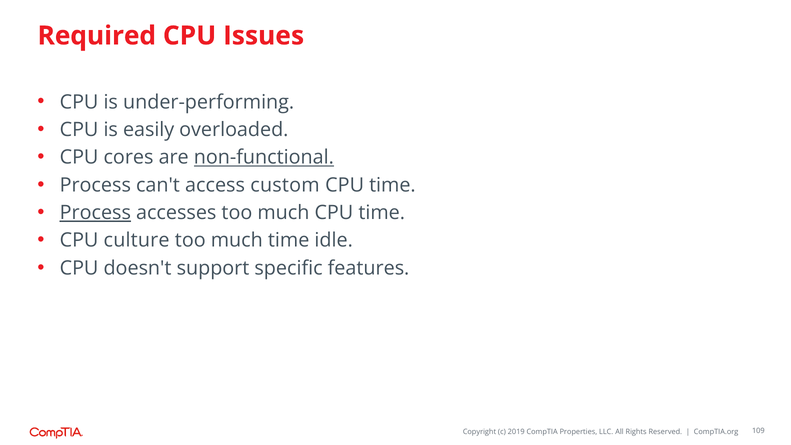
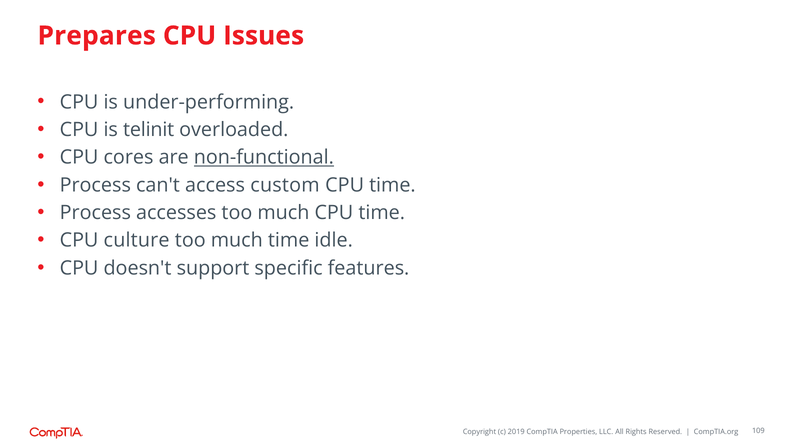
Required: Required -> Prepares (97, 36)
easily: easily -> telinit (149, 130)
Process underline: present -> none (95, 213)
